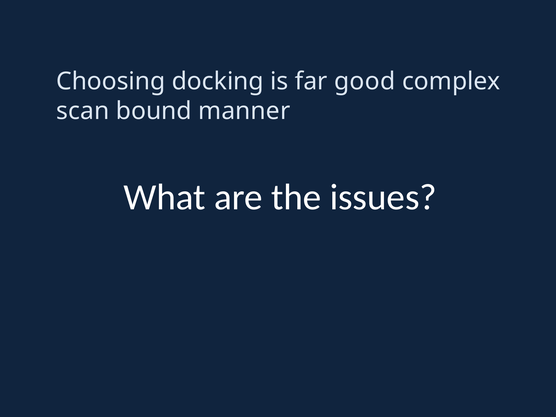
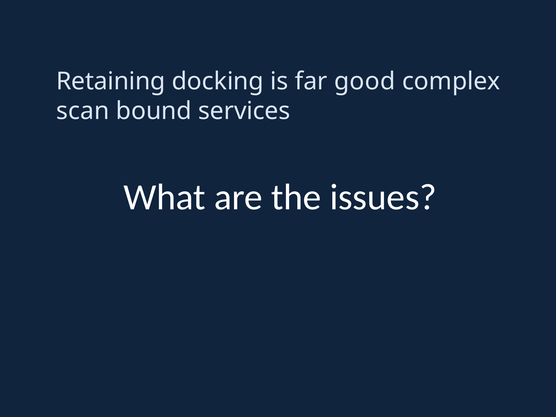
Choosing: Choosing -> Retaining (111, 81)
manner: manner -> services (244, 111)
